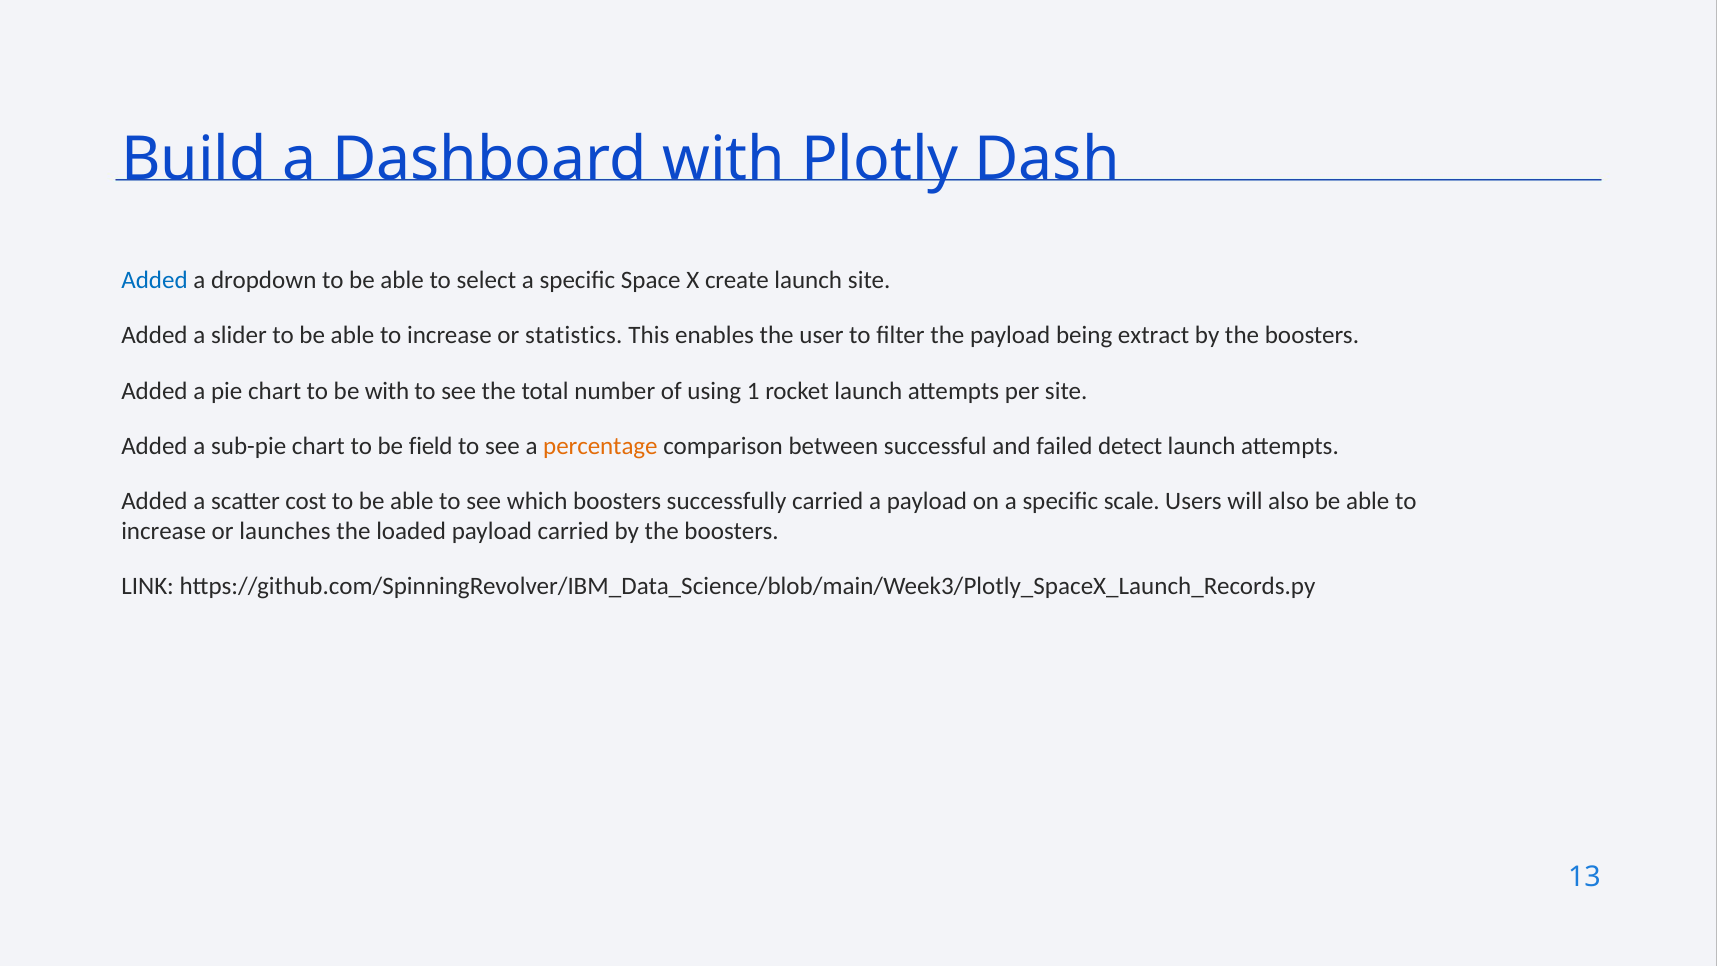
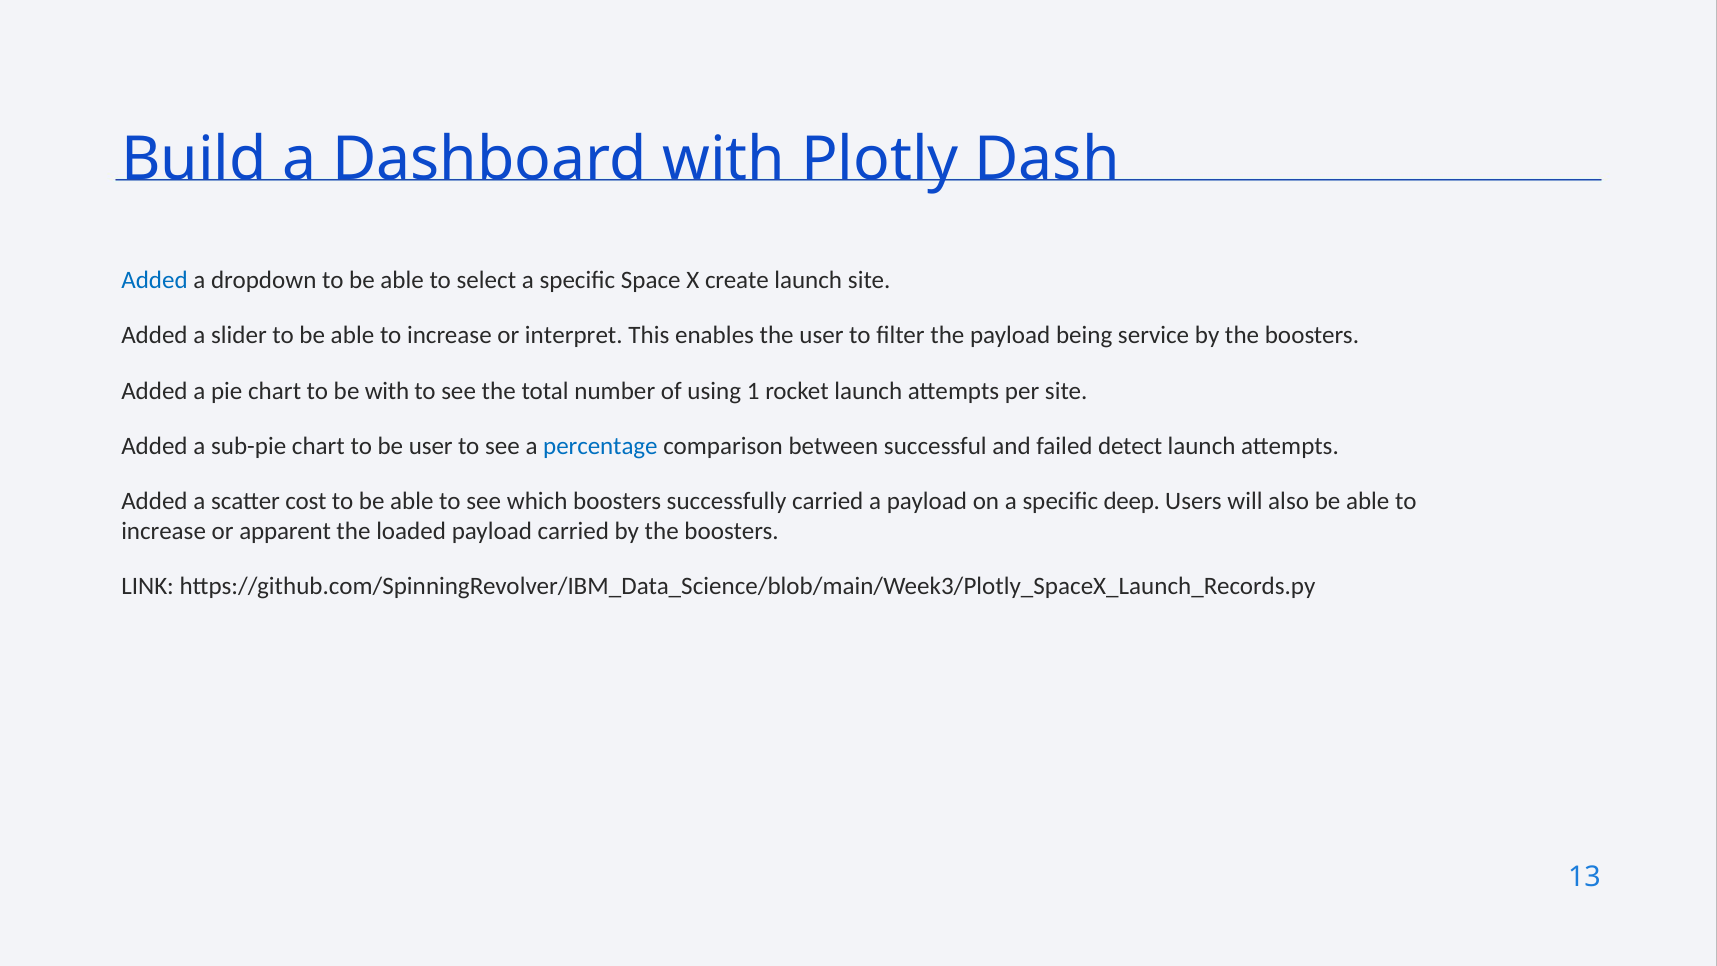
statistics: statistics -> interpret (574, 336)
extract: extract -> service (1154, 336)
be field: field -> user (431, 446)
percentage colour: orange -> blue (600, 446)
scale: scale -> deep (1132, 501)
launches: launches -> apparent (285, 531)
